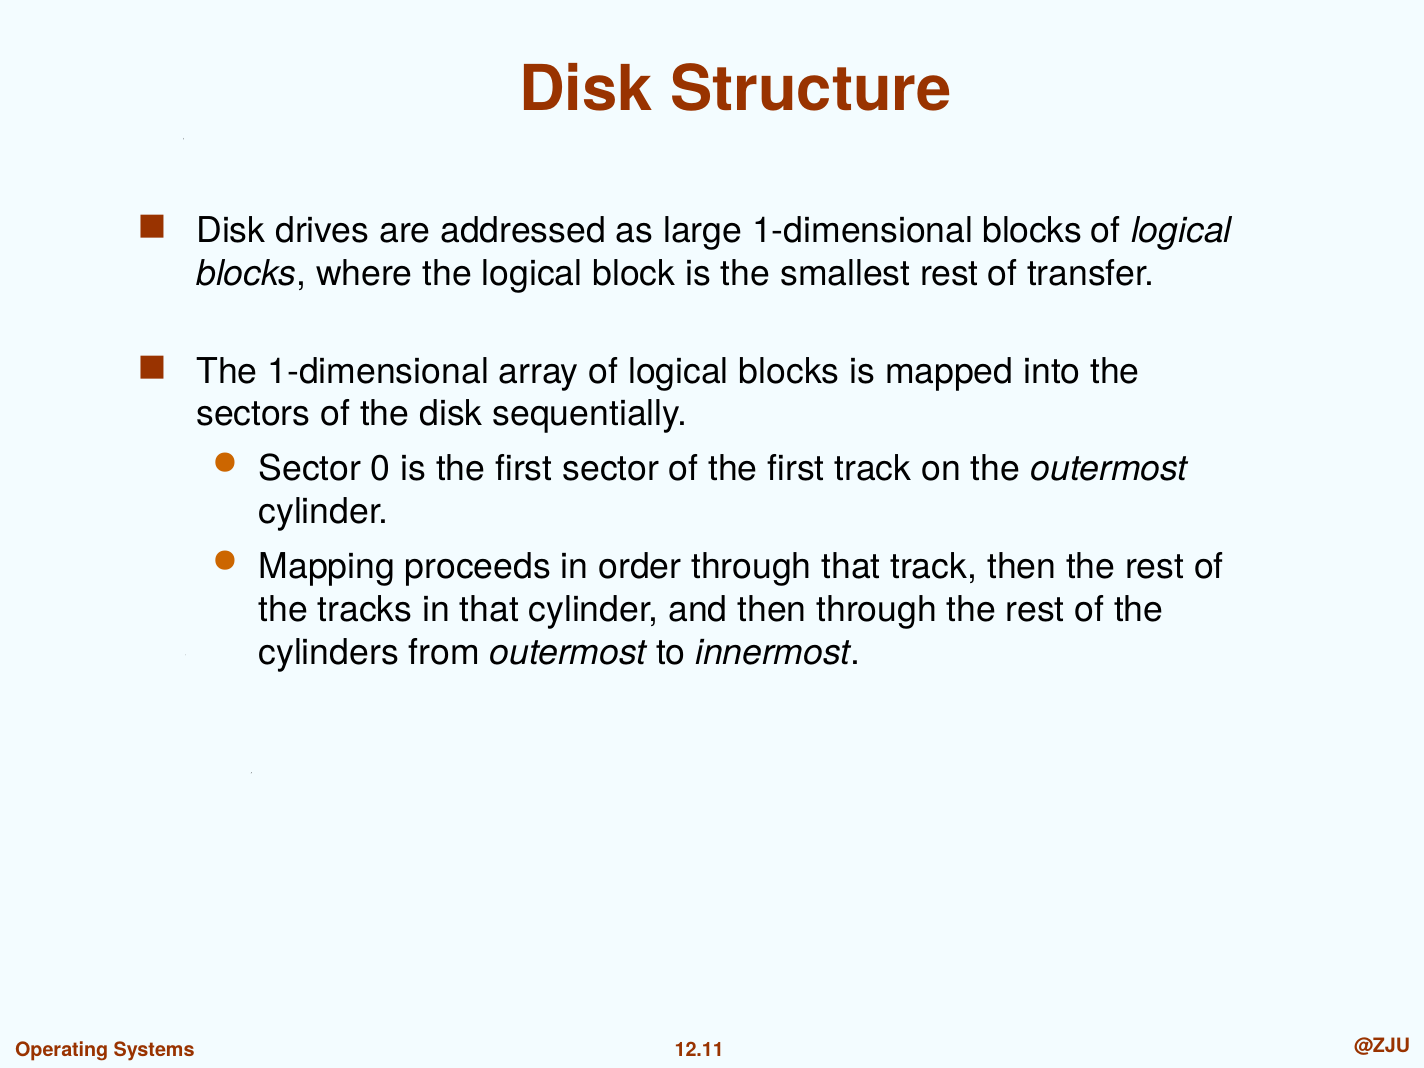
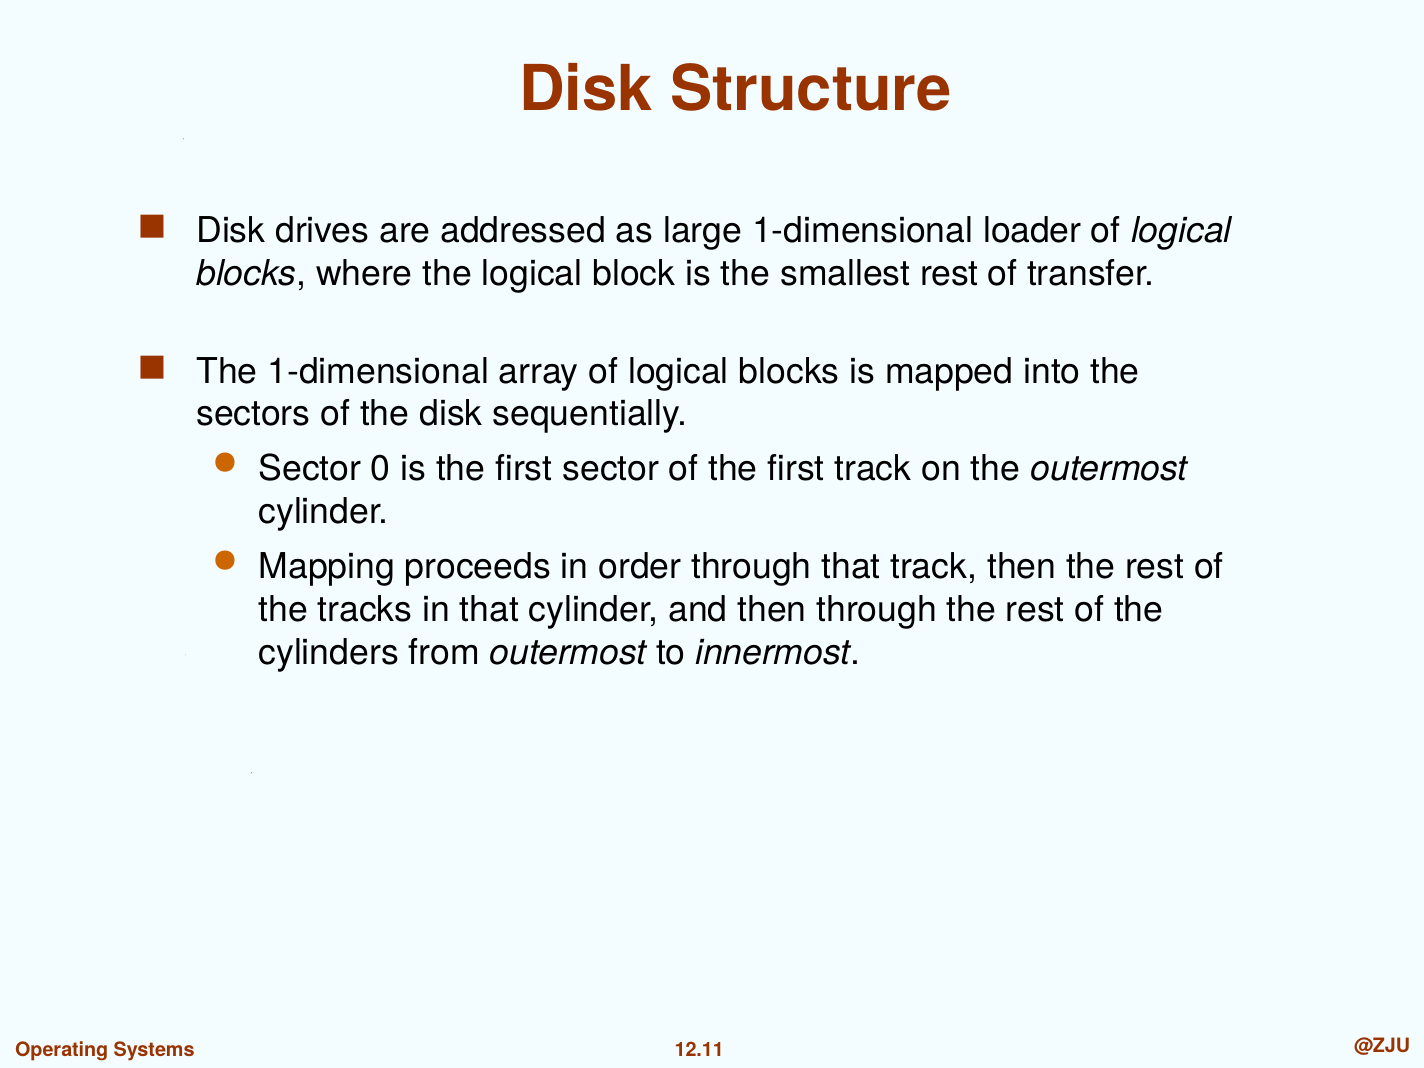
1-dimensional blocks: blocks -> loader (1032, 231)
